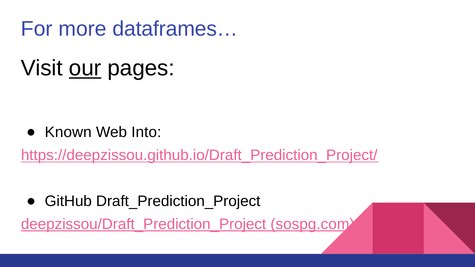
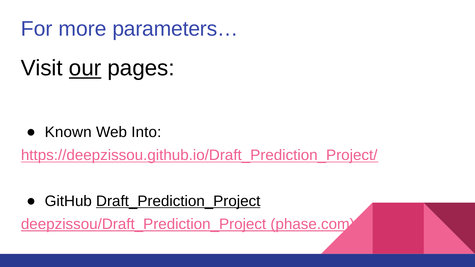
dataframes…: dataframes… -> parameters… (175, 29)
Draft_Prediction_Project underline: none -> present (178, 201)
sospg.com: sospg.com -> phase.com (313, 224)
